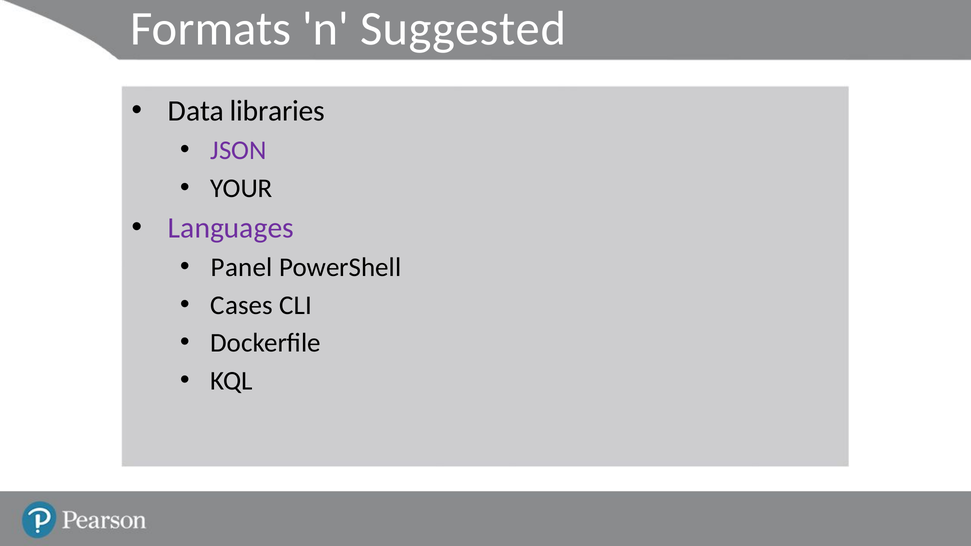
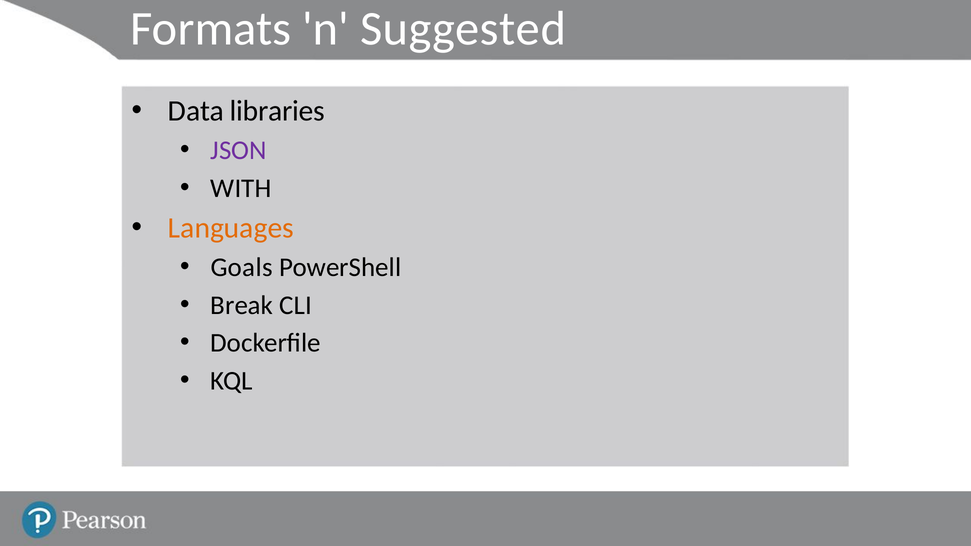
YOUR: YOUR -> WITH (241, 188)
Languages colour: purple -> orange (231, 228)
Panel: Panel -> Goals (242, 267)
Cases: Cases -> Break (242, 305)
